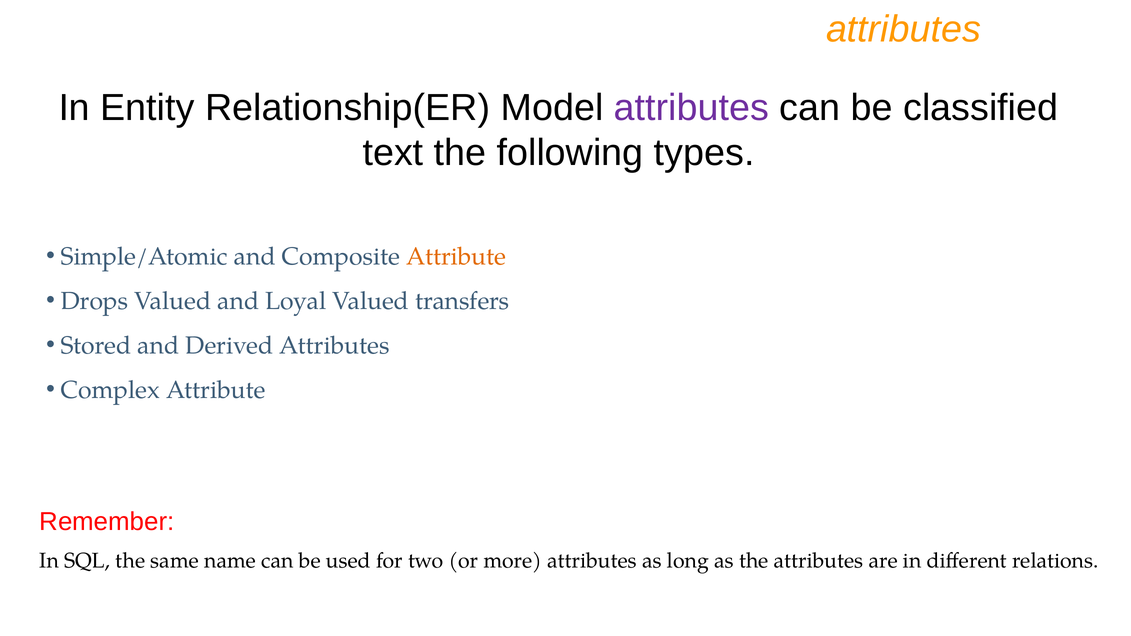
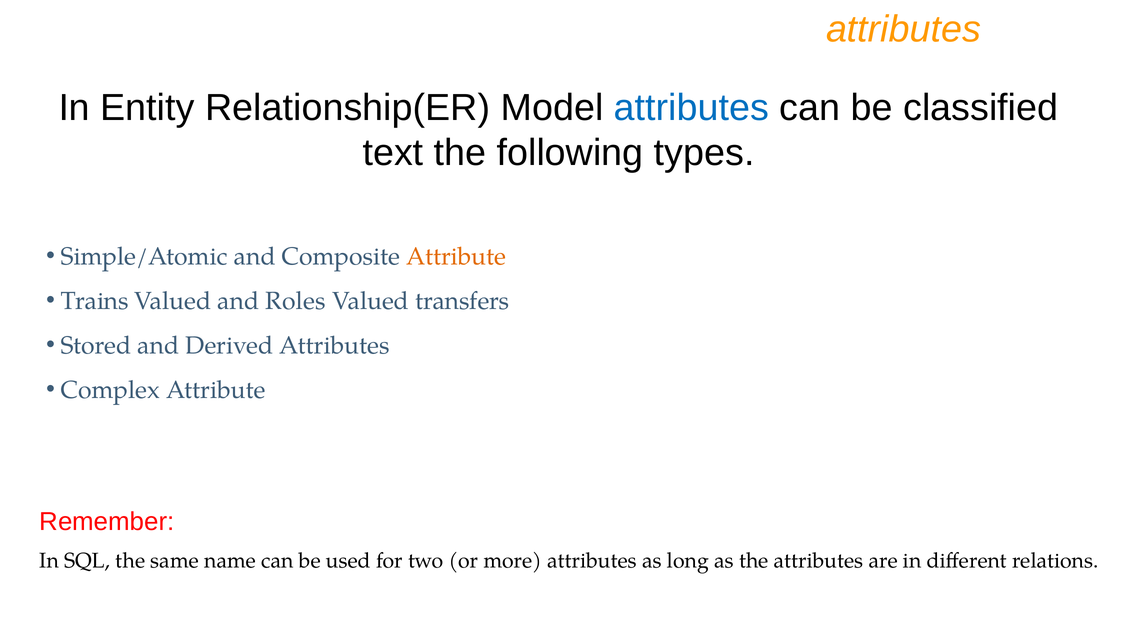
attributes colour: purple -> blue (691, 108)
Drops: Drops -> Trains (95, 301)
Loyal: Loyal -> Roles (296, 301)
